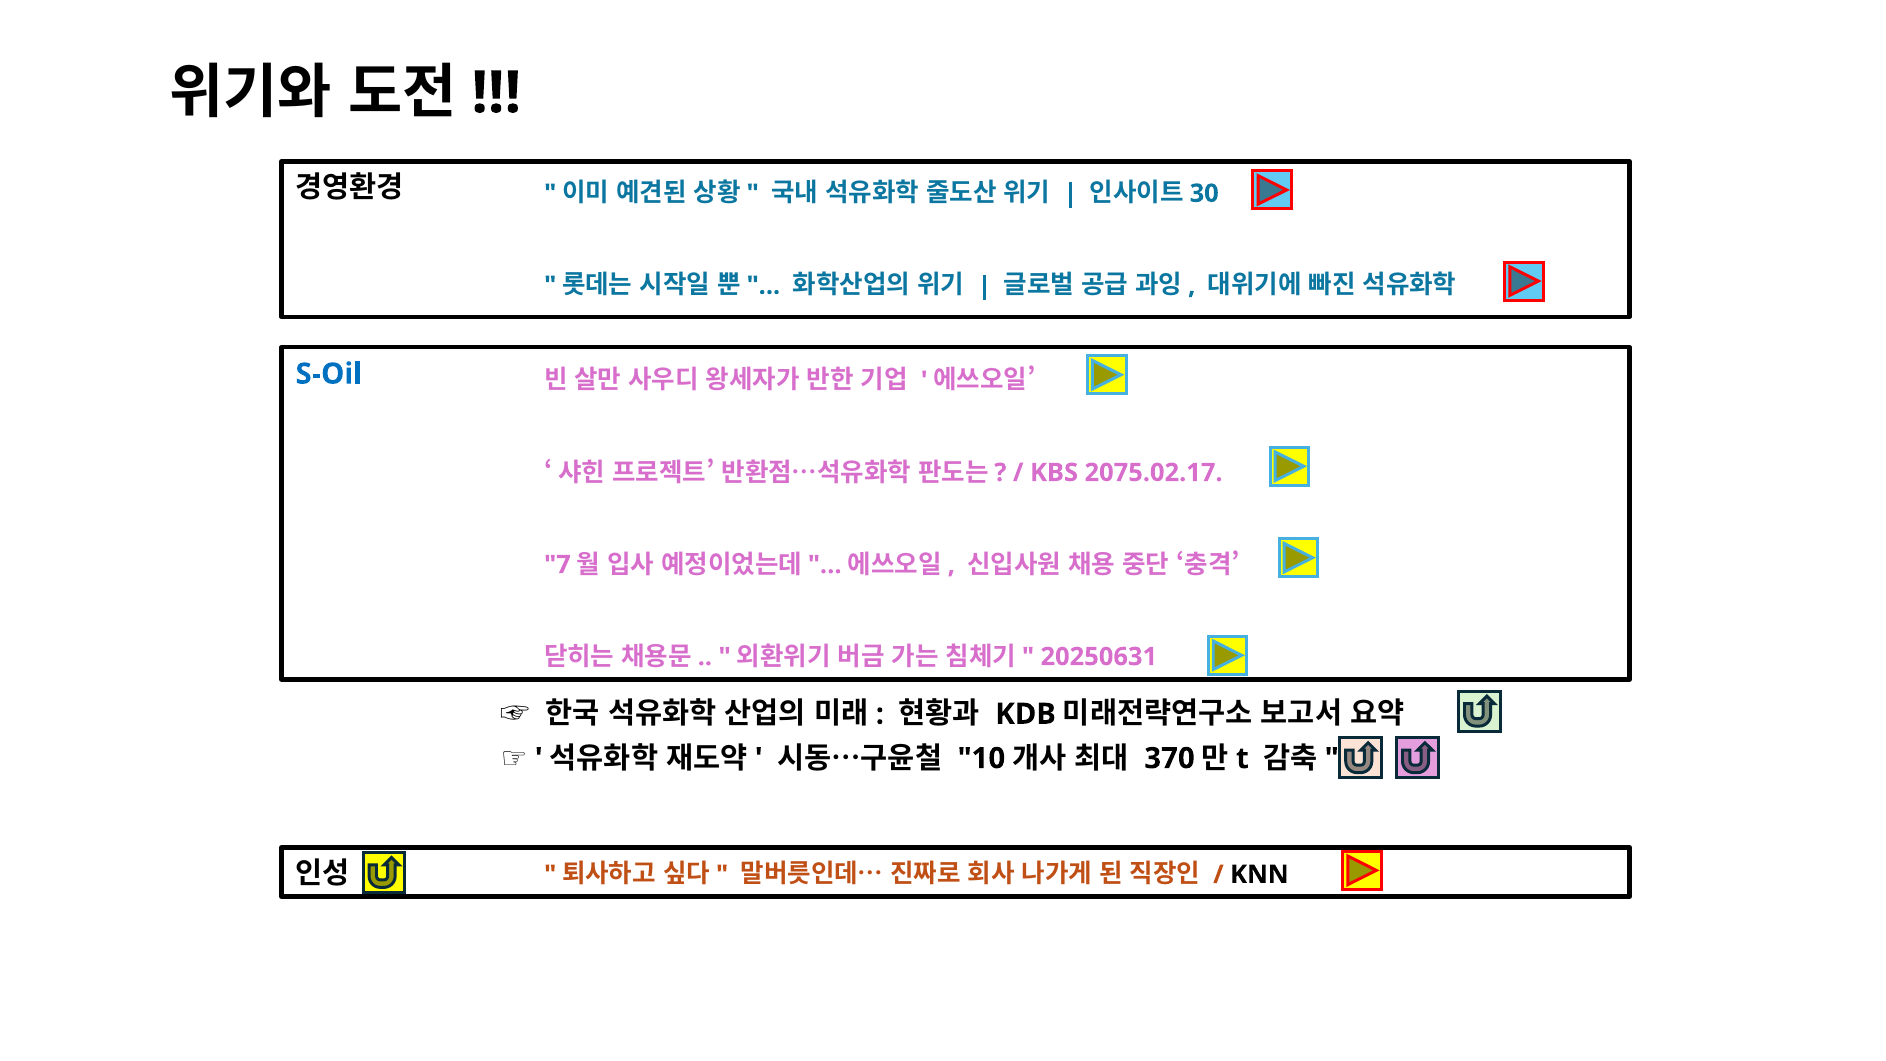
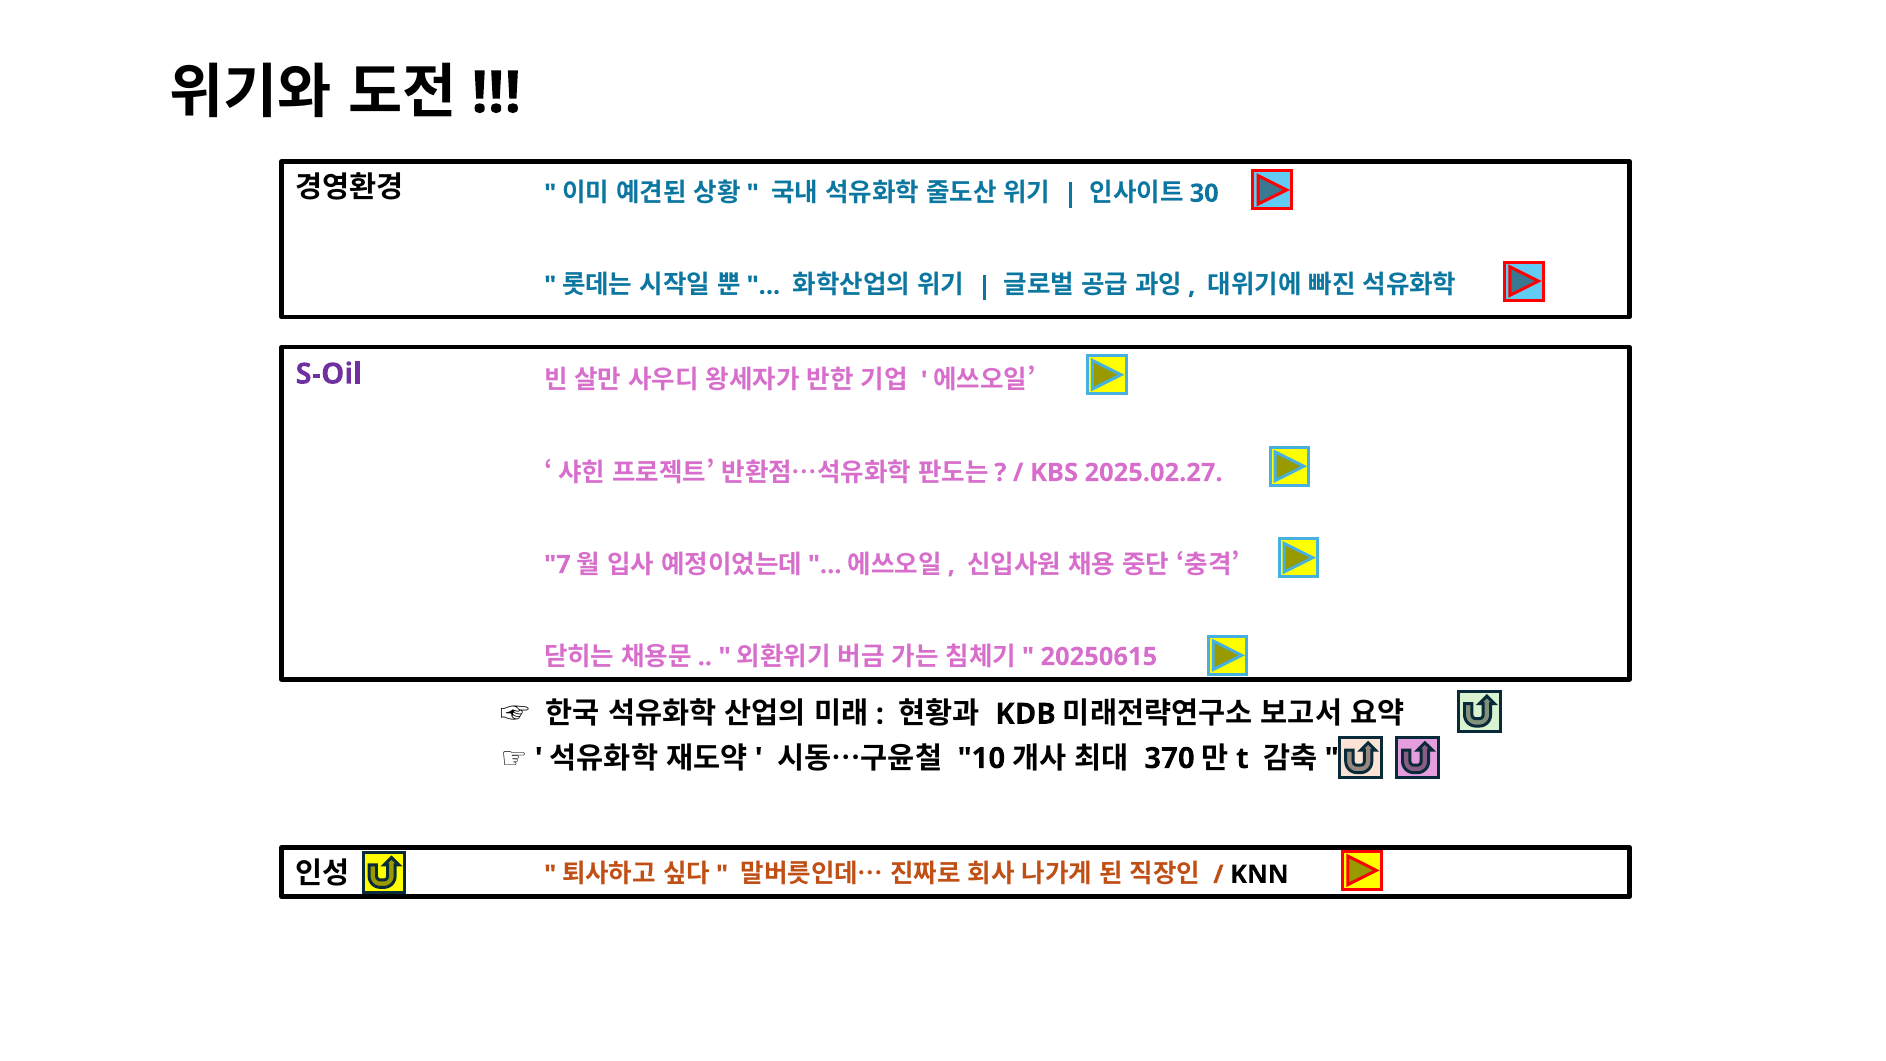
S-Oil colour: blue -> purple (329, 374)
2075.02.17: 2075.02.17 -> 2025.02.27 (1154, 473)
20250631: 20250631 -> 20250615 (1099, 657)
